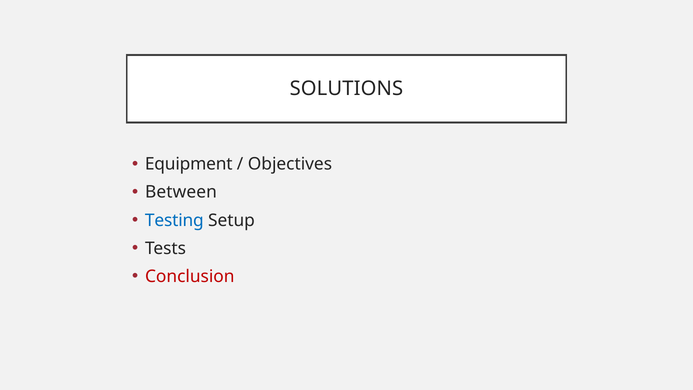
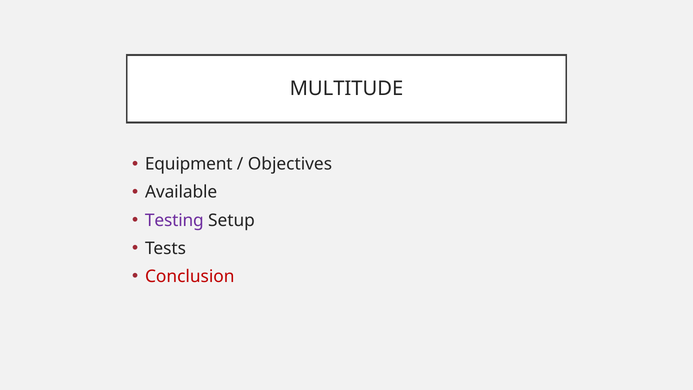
SOLUTIONS: SOLUTIONS -> MULTITUDE (346, 88)
Between: Between -> Available (181, 192)
Testing colour: blue -> purple (174, 220)
